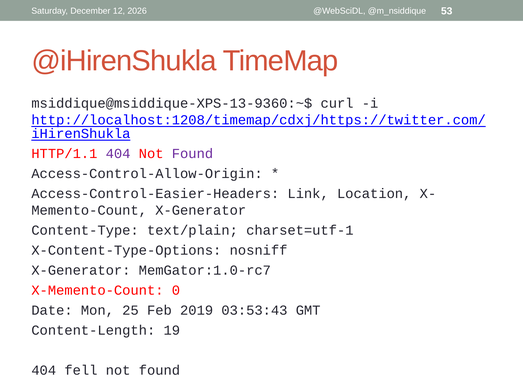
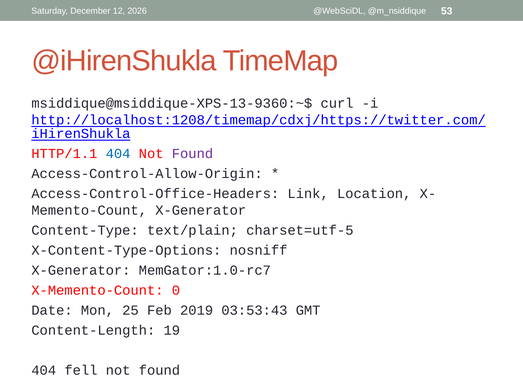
404 colour: purple -> blue (118, 154)
Access-Control-Easier-Headers: Access-Control-Easier-Headers -> Access-Control-Office-Headers (155, 194)
charset=utf-1: charset=utf-1 -> charset=utf-5 (300, 230)
